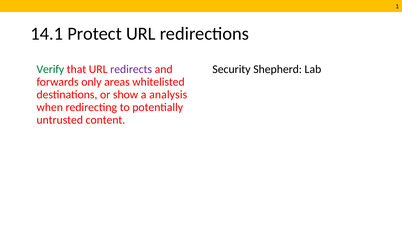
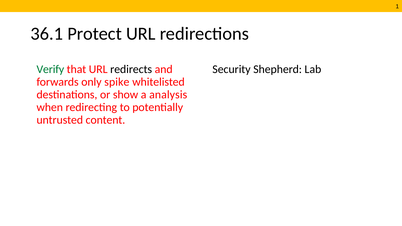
14.1: 14.1 -> 36.1 (47, 34)
redirects colour: purple -> black (131, 69)
areas: areas -> spike (117, 82)
